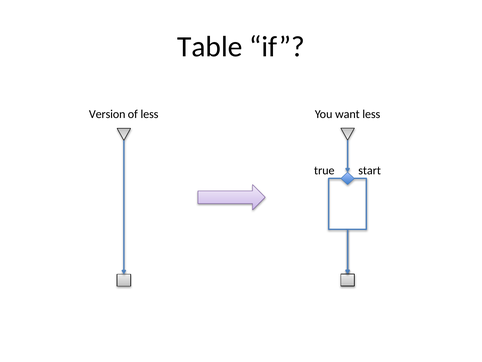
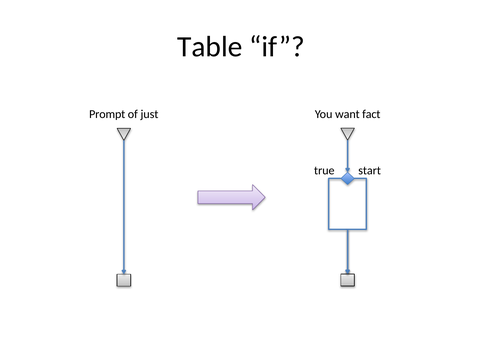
Version: Version -> Prompt (107, 114)
of less: less -> just (149, 114)
want less: less -> fact (371, 114)
